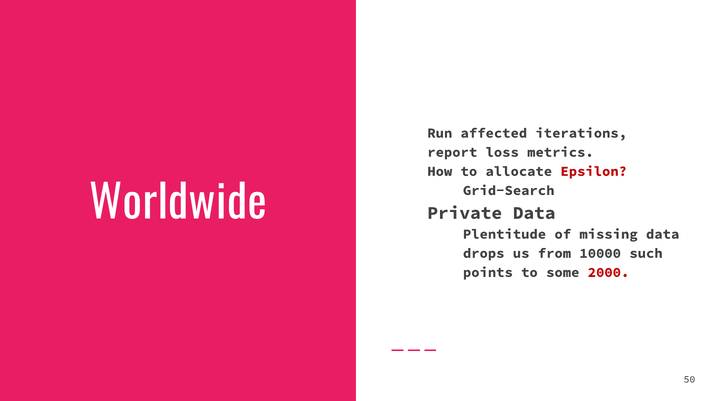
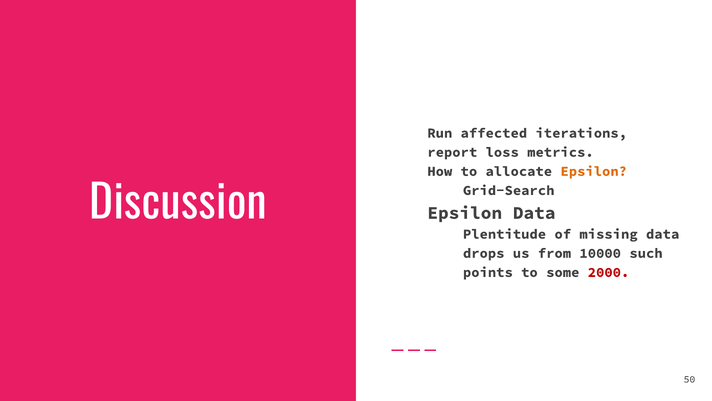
Epsilon colour: red -> orange (594, 171)
Worldwide: Worldwide -> Discussion (178, 203)
Private: Private -> Epsilon (465, 213)
